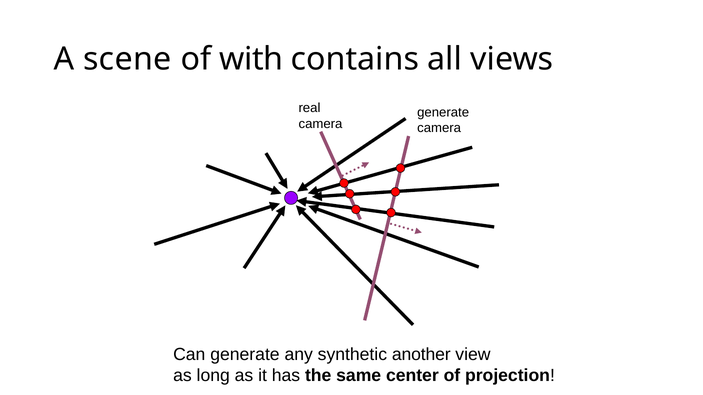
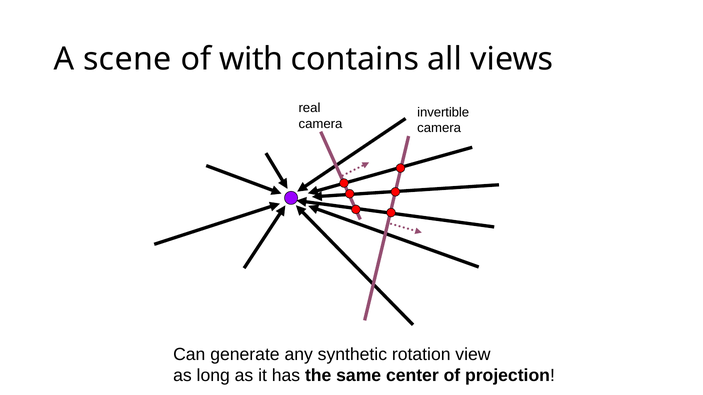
generate: generate -> invertible (443, 112)
another: another -> rotation (421, 355)
